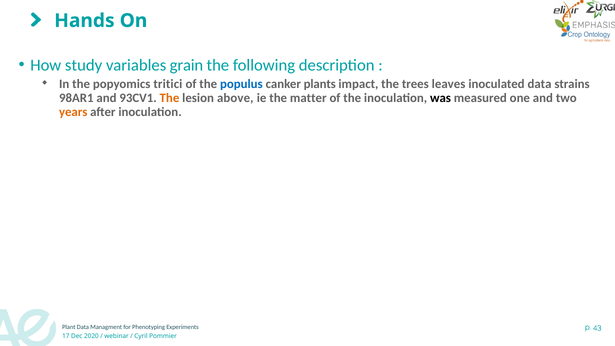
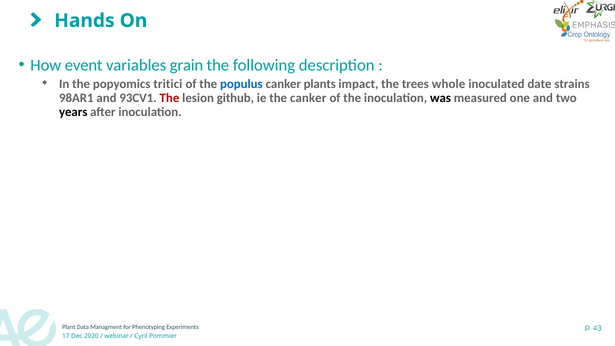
study: study -> event (84, 65)
leaves: leaves -> whole (449, 84)
inoculated data: data -> date (540, 84)
The colour: orange -> red (169, 98)
above: above -> github (235, 98)
the matter: matter -> canker (308, 98)
years colour: orange -> black (73, 112)
